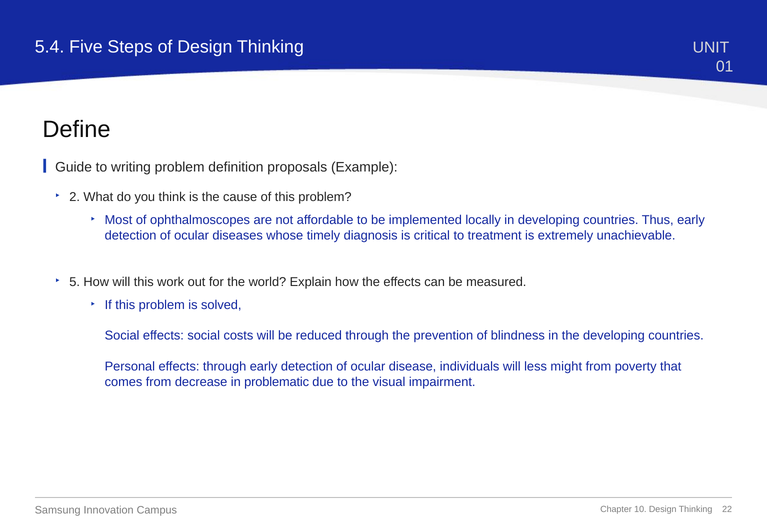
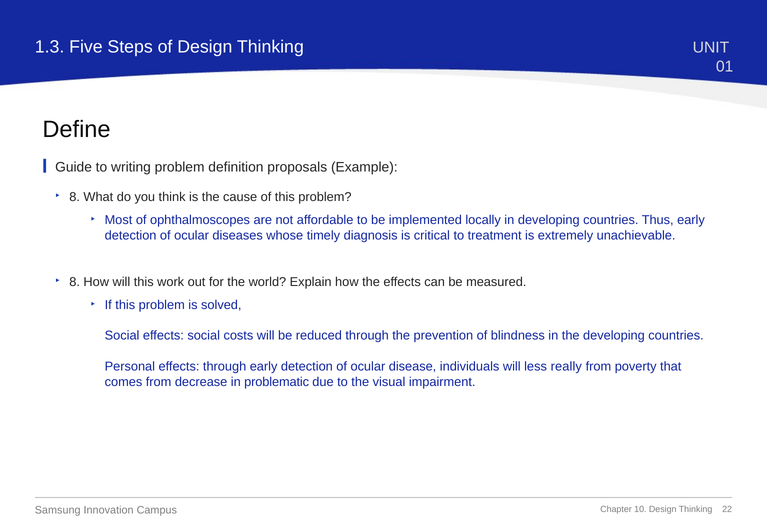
5.4: 5.4 -> 1.3 (50, 47)
2: 2 -> 8 (75, 197)
5: 5 -> 8 (75, 282)
might: might -> really (566, 367)
